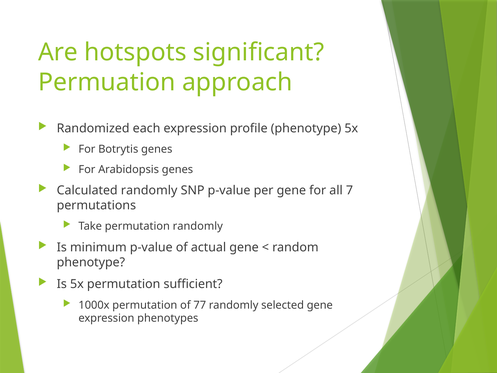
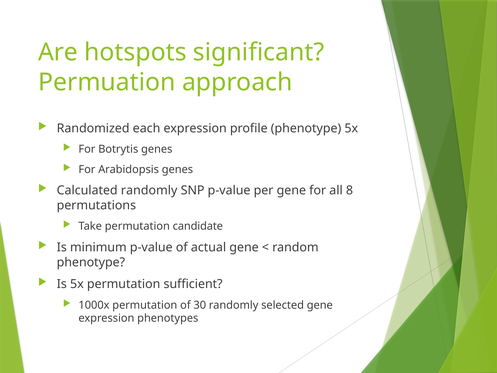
7: 7 -> 8 (350, 190)
permutation randomly: randomly -> candidate (198, 226)
77: 77 -> 30 (200, 305)
